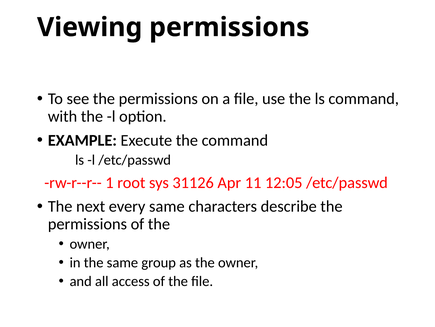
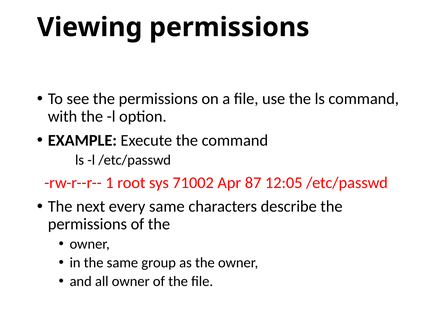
31126: 31126 -> 71002 (193, 182)
11: 11 -> 87 (253, 182)
all access: access -> owner (131, 281)
